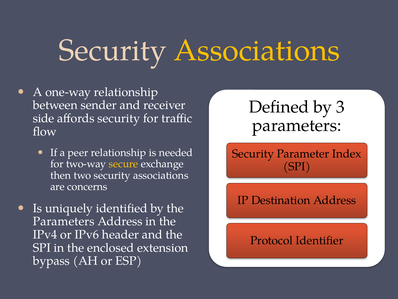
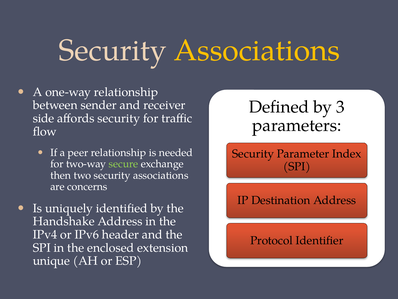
secure colour: yellow -> light green (123, 164)
Parameters: Parameters -> Handshake (64, 221)
bypass: bypass -> unique (51, 260)
